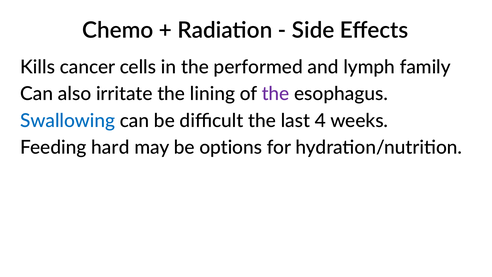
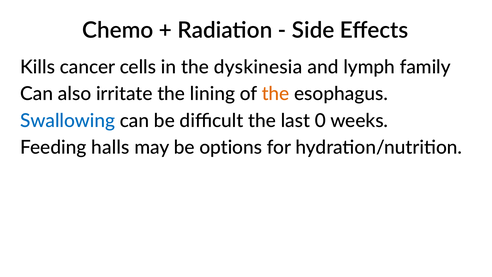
performed: performed -> dyskinesia (258, 67)
the colour: purple -> orange (276, 94)
4: 4 -> 0 (320, 121)
hard: hard -> halls (110, 147)
